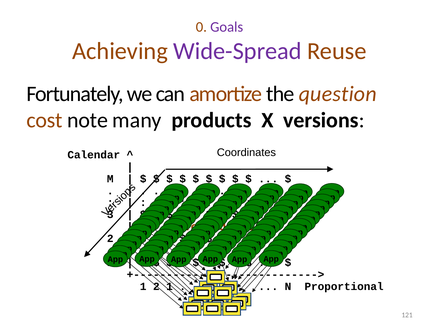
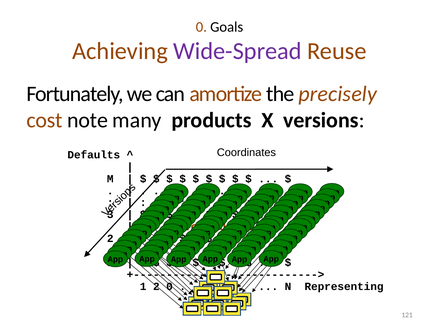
Goals colour: purple -> black (227, 27)
question: question -> precisely (338, 94)
Calendar: Calendar -> Defaults (94, 154)
2 1: 1 -> 0 (170, 286)
Proportional: Proportional -> Representing (344, 286)
